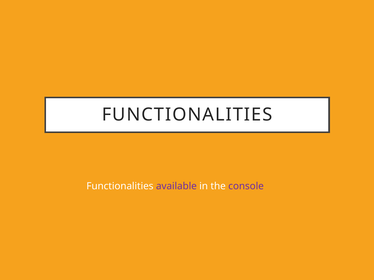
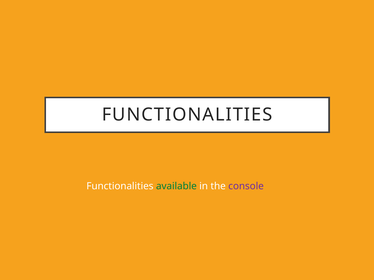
available colour: purple -> green (176, 186)
